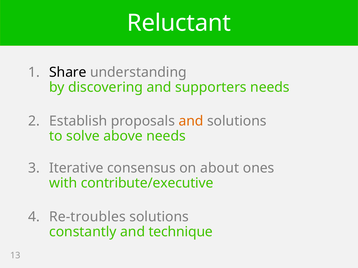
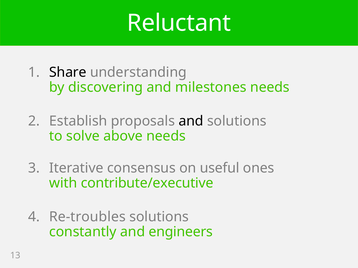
supporters: supporters -> milestones (211, 87)
and colour: orange -> black (191, 121)
about: about -> useful (220, 168)
technique: technique -> engineers (181, 232)
